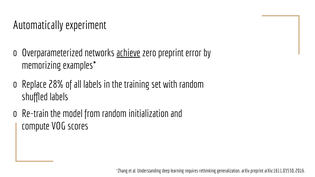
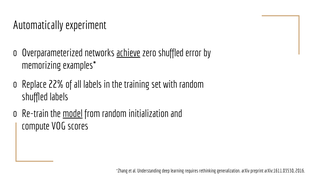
zero preprint: preprint -> shuffled (171, 53)
28%: 28% -> 22% (56, 84)
model underline: none -> present (73, 114)
